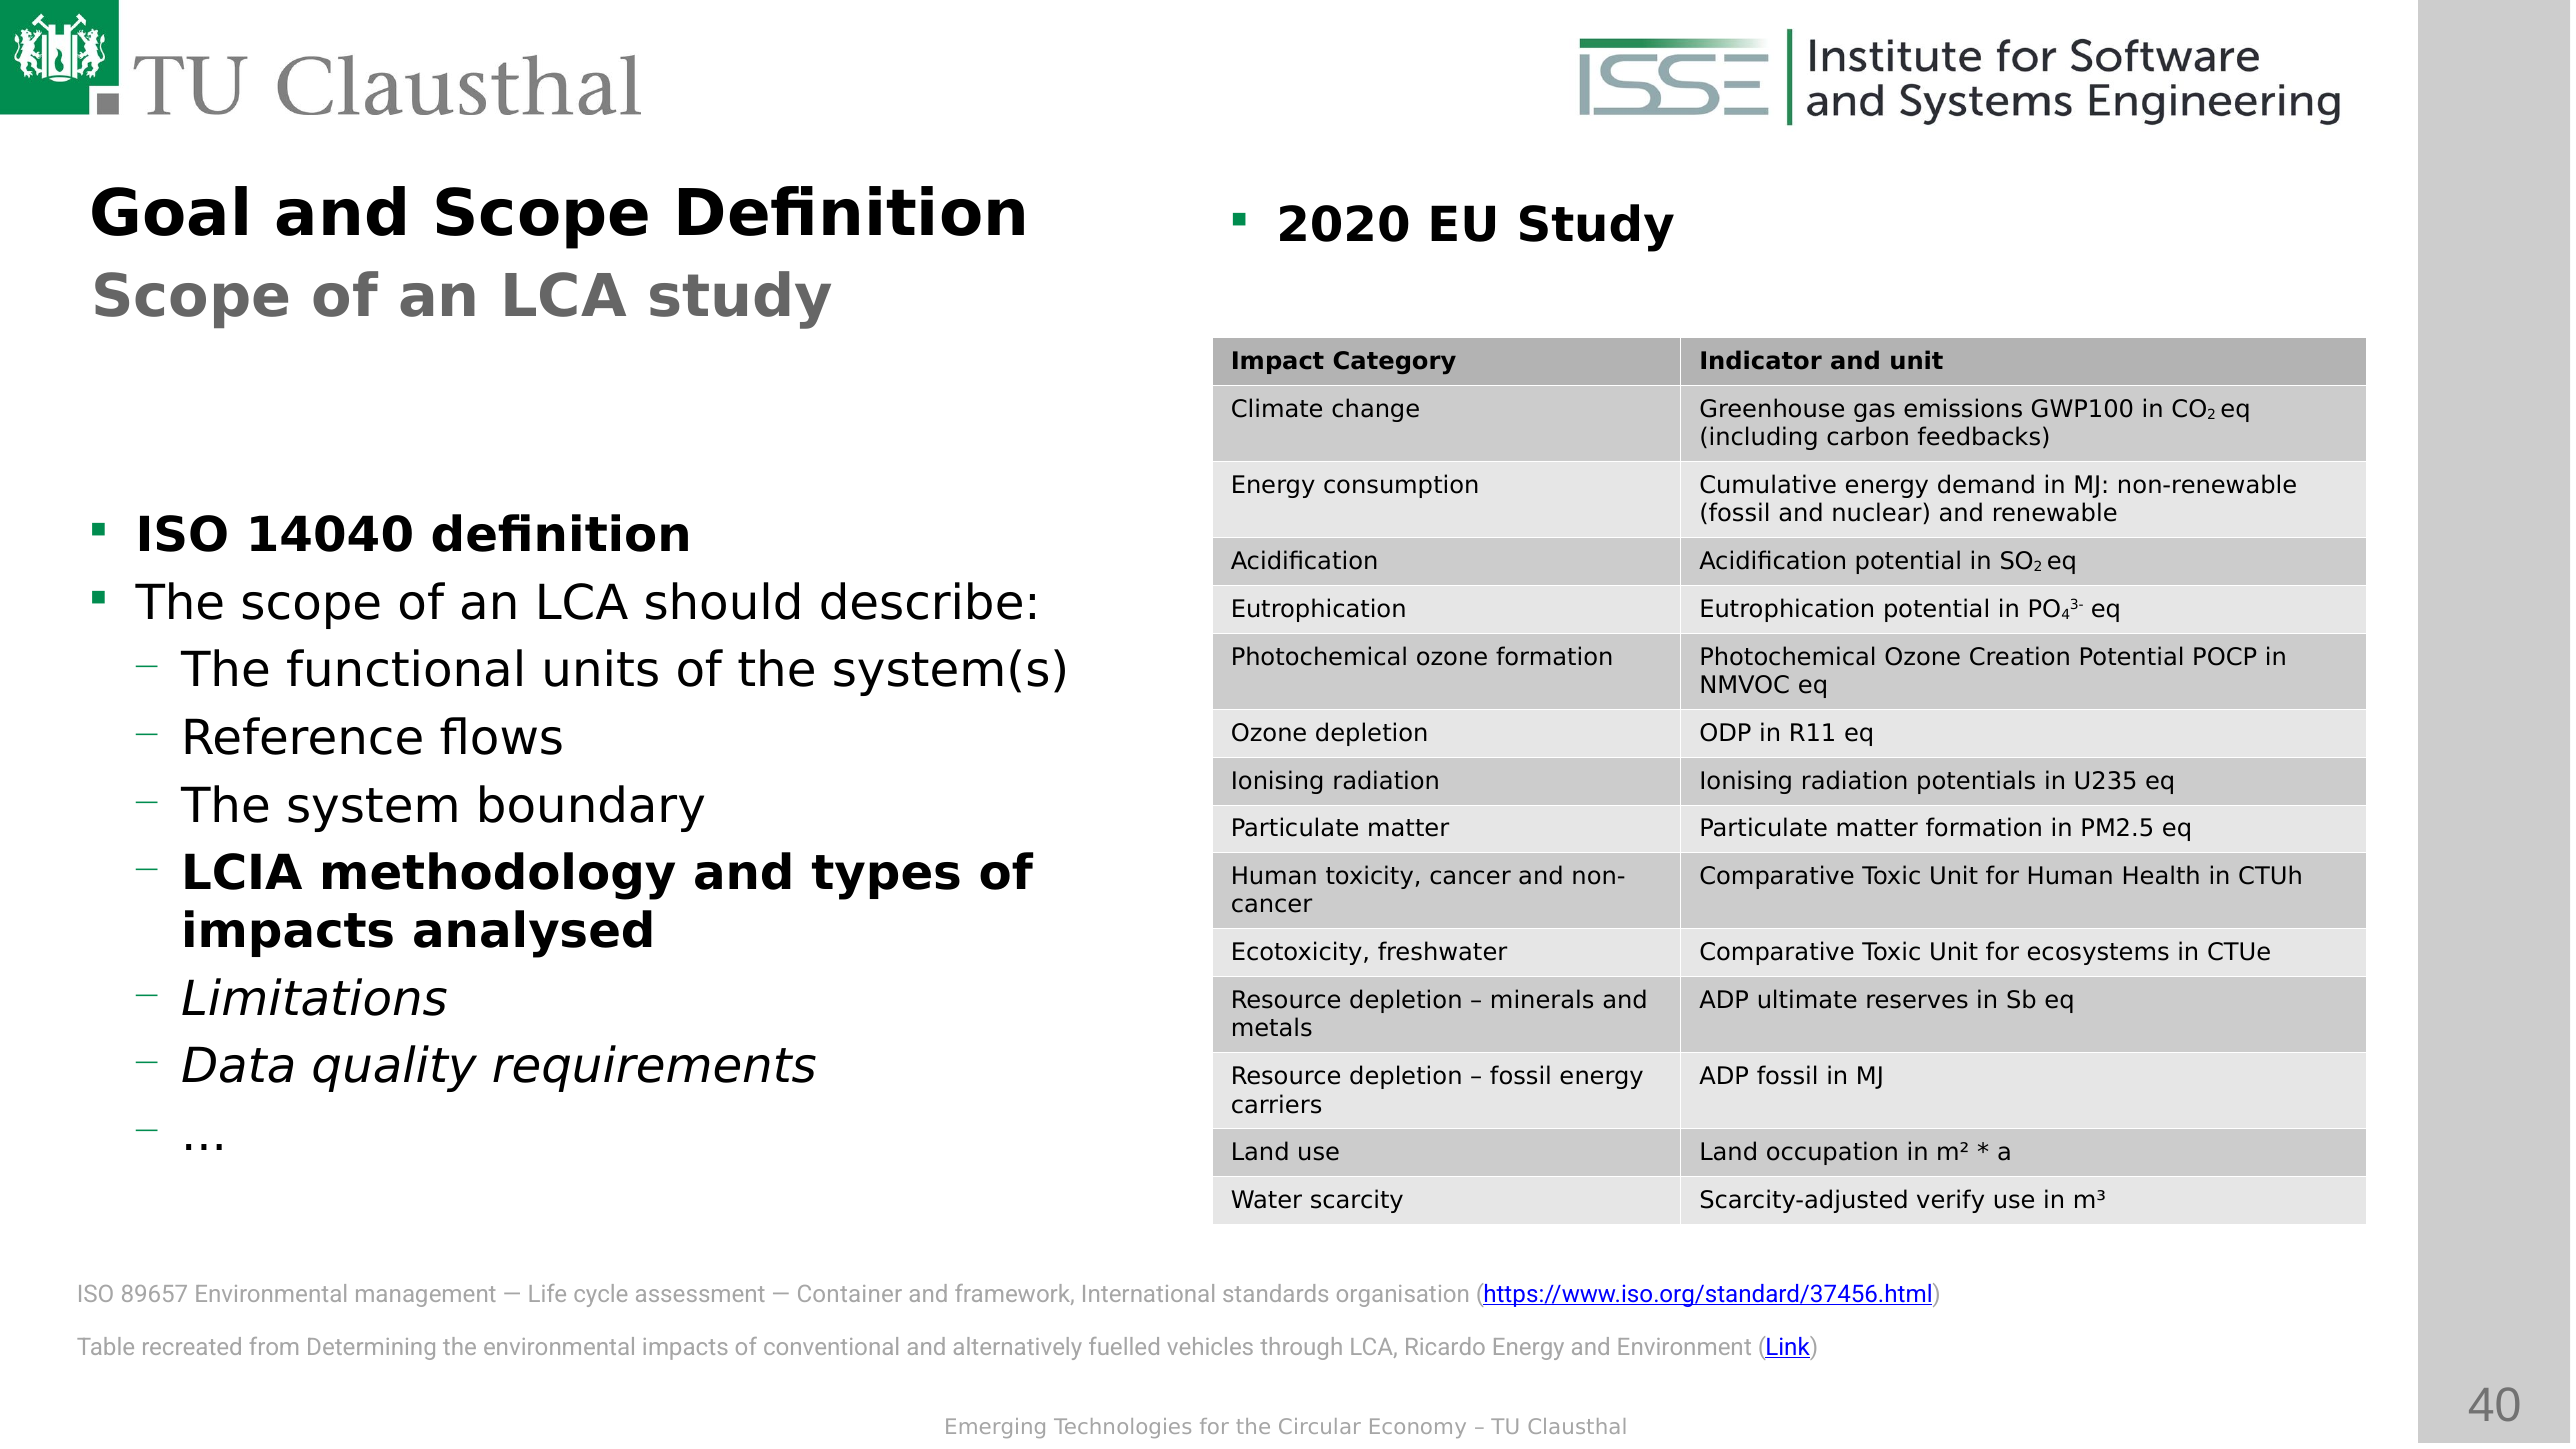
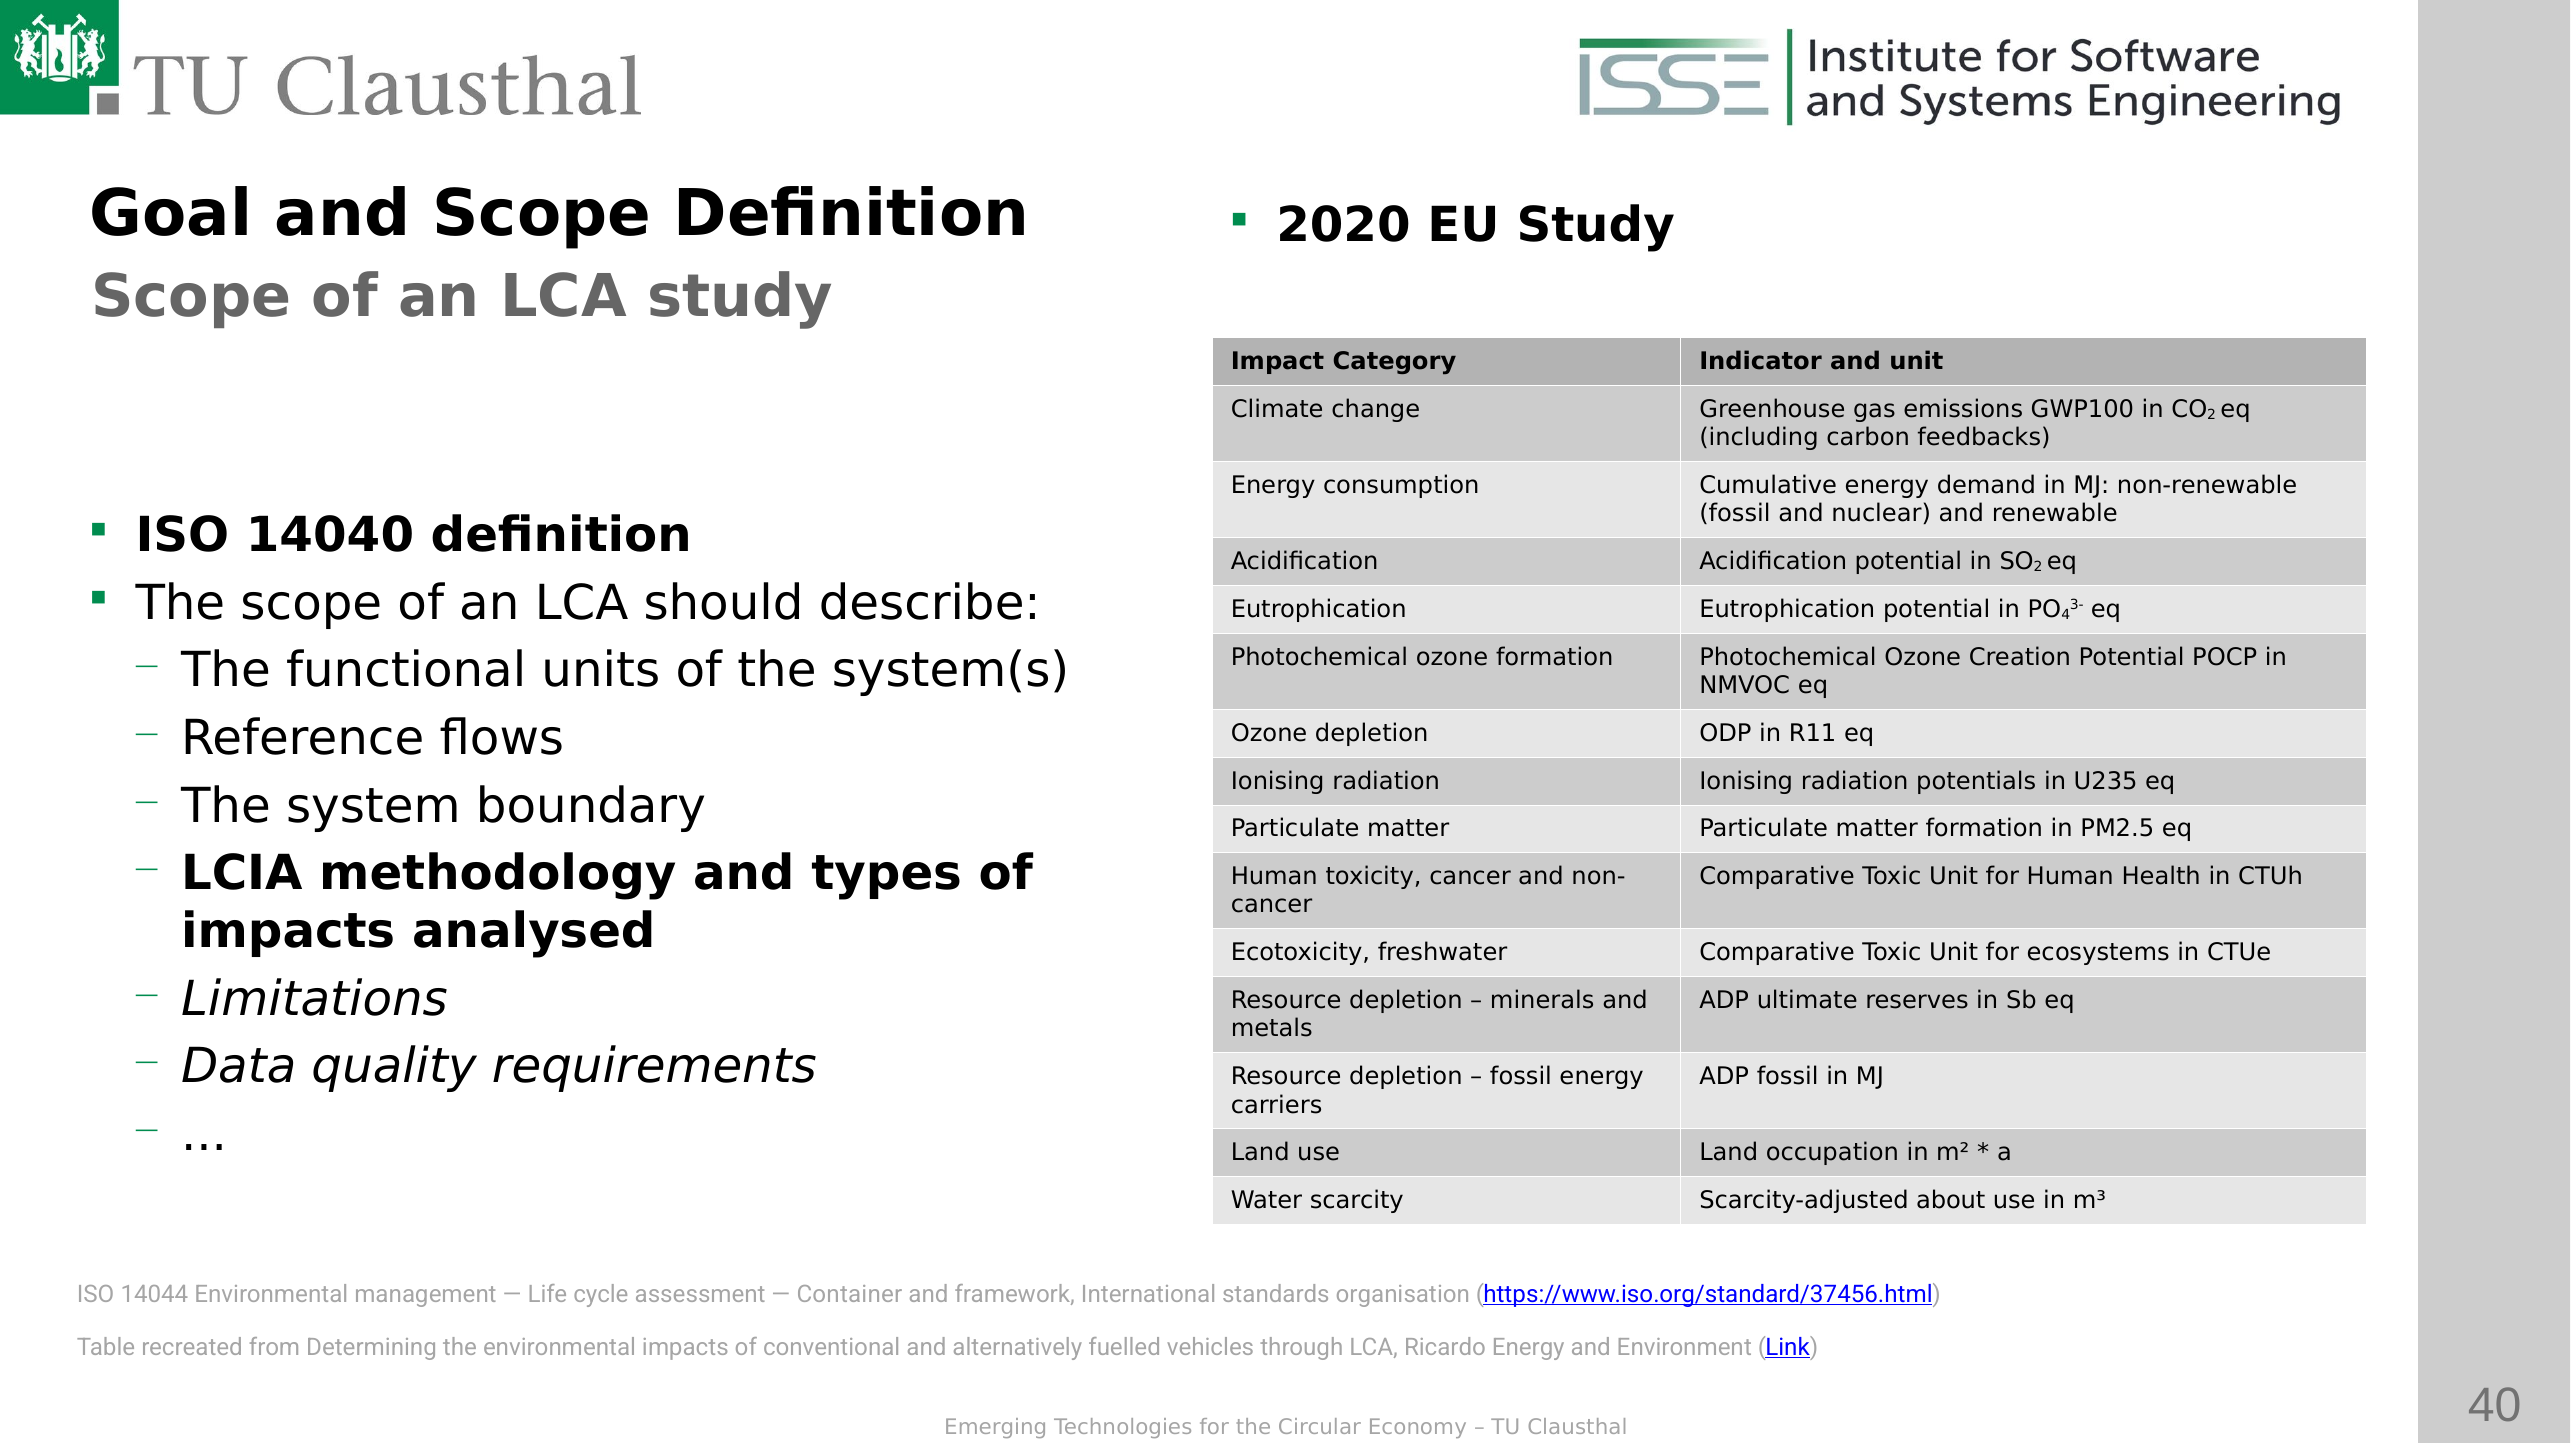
verify: verify -> about (1951, 1201)
89657: 89657 -> 14044 (154, 1294)
